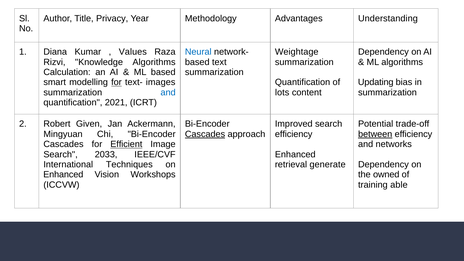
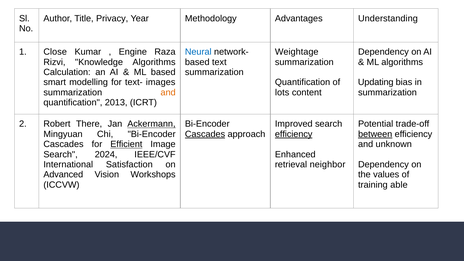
Diana: Diana -> Close (55, 52)
Values: Values -> Engine (133, 52)
for underline: present -> none (116, 82)
and colour: blue -> orange (168, 92)
2021: 2021 -> 2013 (116, 103)
Given: Given -> There (89, 124)
Ackermann underline: none -> present (151, 124)
efficiency underline: none -> present (294, 134)
networks: networks -> unknown (394, 144)
2033: 2033 -> 2024 (106, 154)
Techniques: Techniques -> Satisfaction (129, 165)
generate: generate -> neighbor (328, 165)
Enhanced: Enhanced -> Advanced (63, 175)
owned: owned -> values (386, 175)
